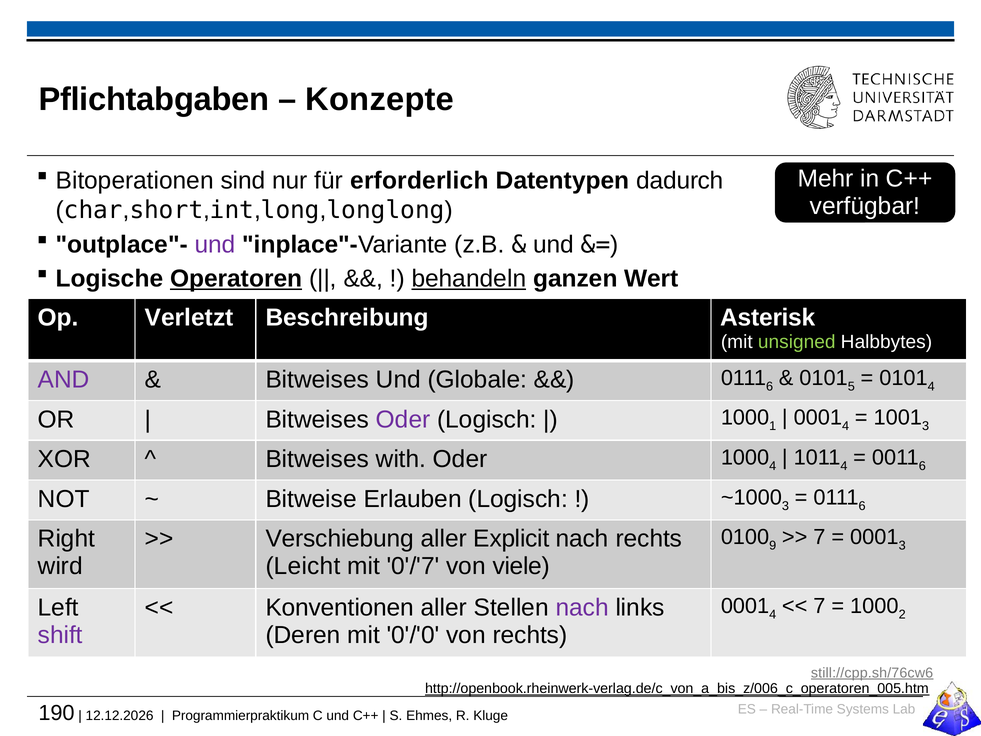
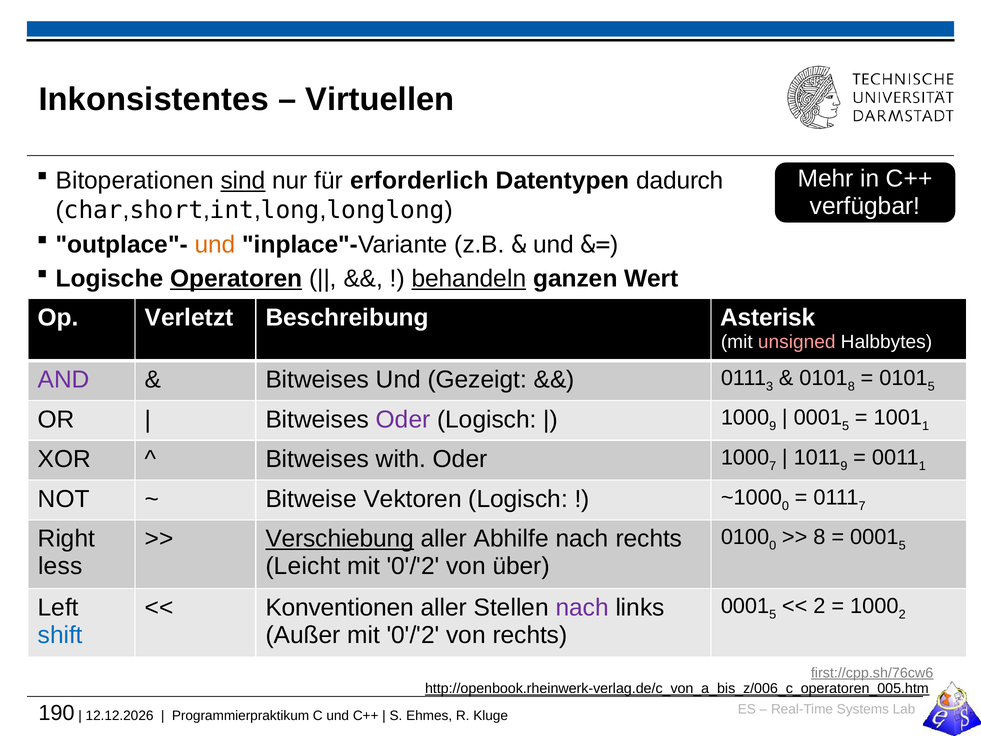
Pflichtabgaben: Pflichtabgaben -> Inkonsistentes (154, 100)
Konzepte: Konzepte -> Virtuellen (380, 100)
sind underline: none -> present (243, 181)
und colour: purple -> orange (215, 244)
unsigned colour: light green -> pink (797, 342)
Globale: Globale -> Gezeigt (477, 380)
6: 6 -> 3 (770, 386)
5: 5 -> 8 (851, 386)
4: 4 -> 5 (931, 386)
1: 1 -> 9 (773, 426)
4: 4 -> 5 (846, 426)
3: 3 -> 1 (926, 426)
4: 4 -> 7 (773, 466)
4: 4 -> 9 (844, 466)
6: 6 -> 1 (922, 466)
Erlauben: Erlauben -> Vektoren (413, 499)
3: 3 -> 0 (785, 506)
6: 6 -> 7 (862, 506)
9: 9 -> 0 (773, 545)
7: 7 -> 8 (819, 537)
3: 3 -> 5 (902, 545)
Verschiebung underline: none -> present (340, 539)
Explicit: Explicit -> Abhilfe (511, 539)
wird: wird -> less (60, 566)
0'/'7: 0'/'7 -> 0'/'2 (413, 566)
viele: viele -> über (521, 566)
4: 4 -> 5 (773, 614)
7: 7 -> 2 (819, 606)
shift colour: purple -> blue (60, 635)
Deren: Deren -> Außer (303, 635)
0'/'0: 0'/'0 -> 0'/'2 (413, 635)
still://cpp.sh/76cw6: still://cpp.sh/76cw6 -> first://cpp.sh/76cw6 (872, 673)
